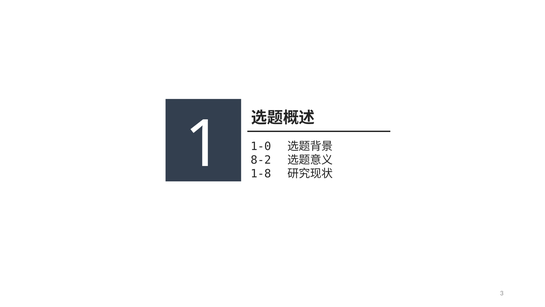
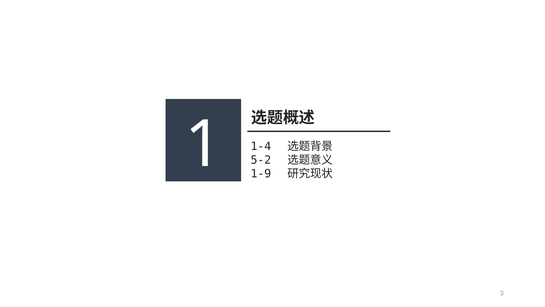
1-0: 1-0 -> 1-4 (261, 146)
8-2: 8-2 -> 5-2 (261, 160)
1-8: 1-8 -> 1-9 (261, 173)
